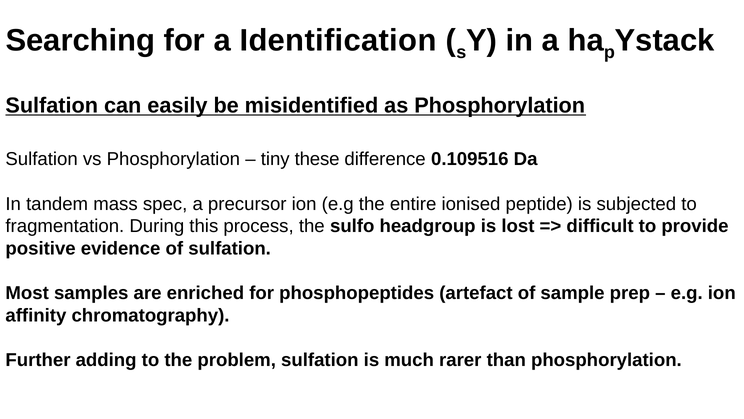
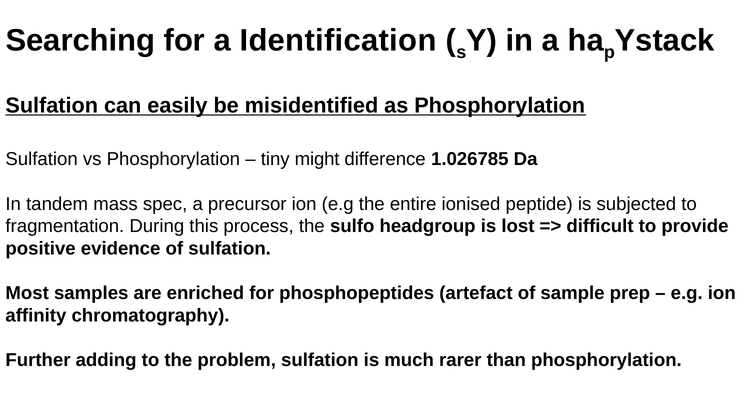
these: these -> might (317, 159)
0.109516: 0.109516 -> 1.026785 (470, 159)
